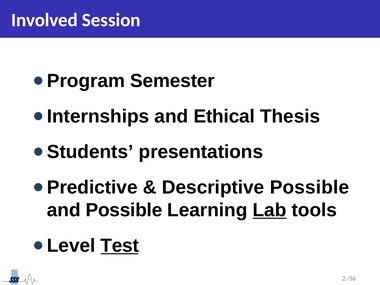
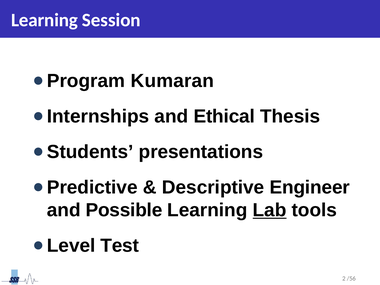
Involved: Involved -> Learning (44, 20)
Semester: Semester -> Kumaran (172, 81)
Descriptive Possible: Possible -> Engineer (310, 187)
Test underline: present -> none (120, 246)
